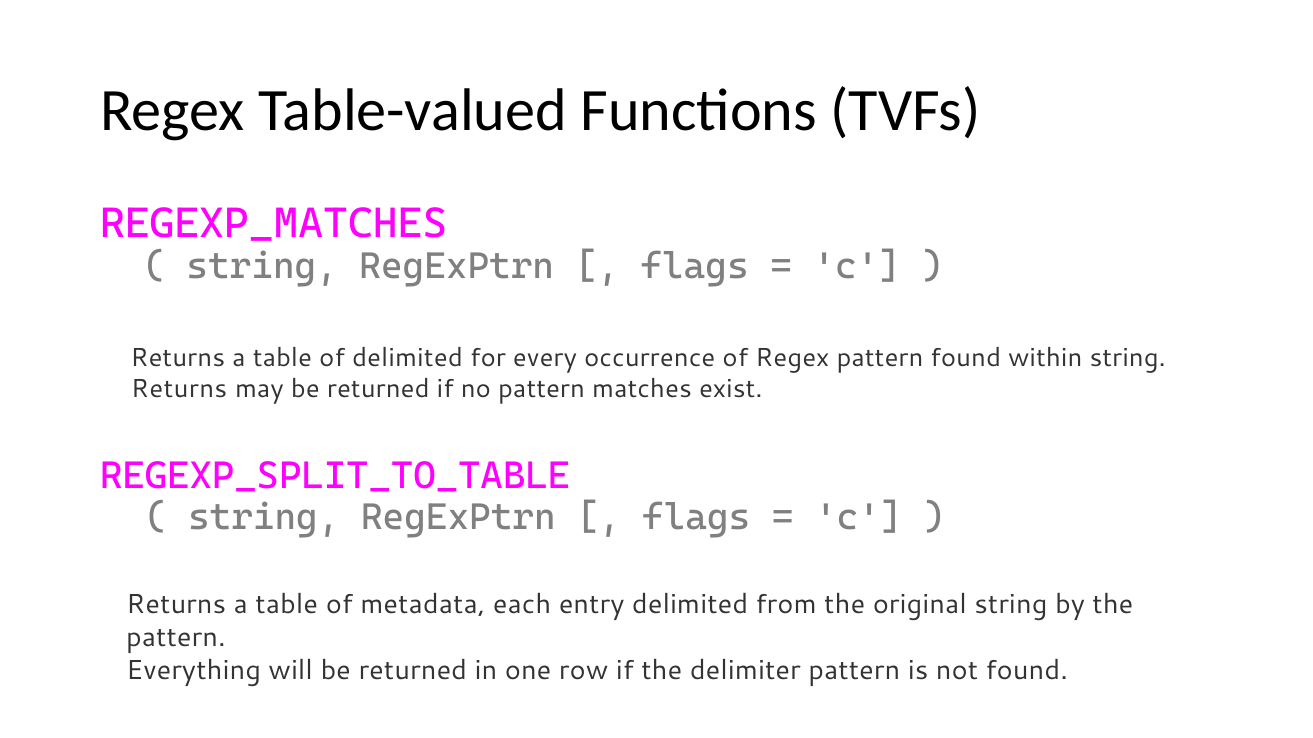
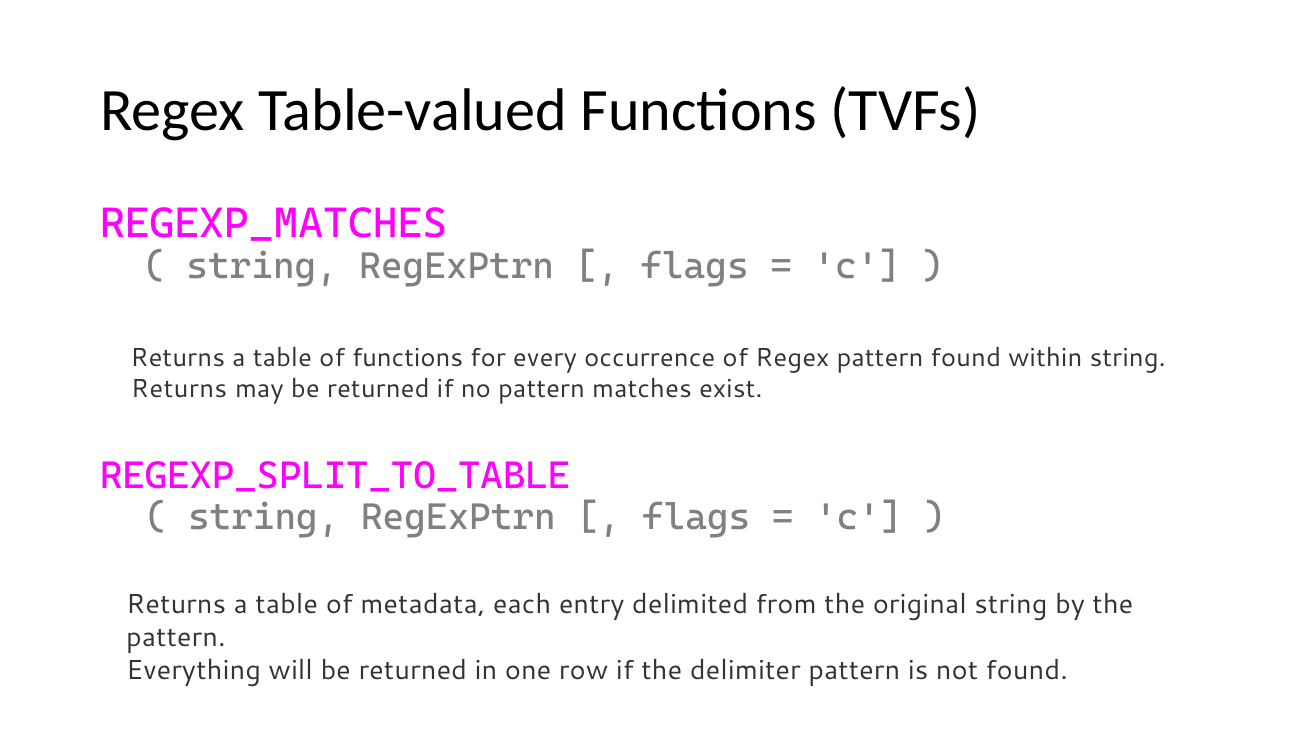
of delimited: delimited -> functions (408, 358)
